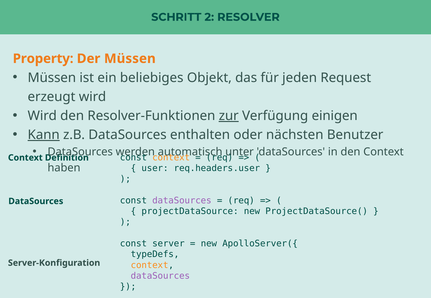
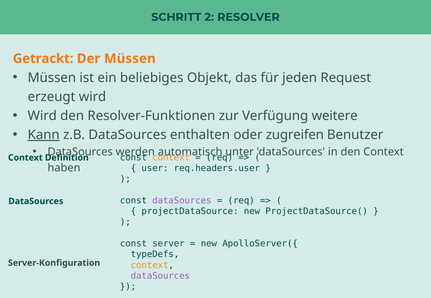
Property: Property -> Getrackt (43, 59)
zur underline: present -> none (229, 116)
einigen: einigen -> weitere (335, 116)
nächsten: nächsten -> zugreifen (295, 135)
